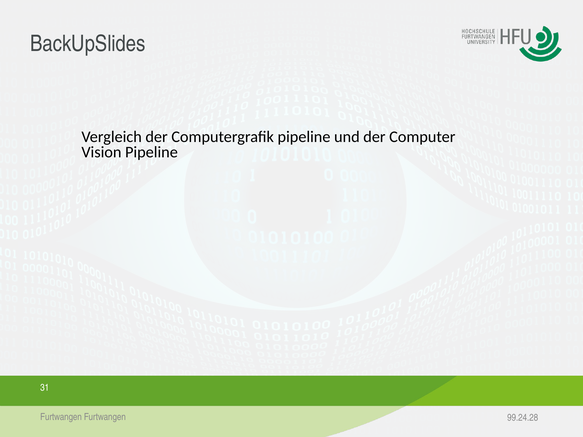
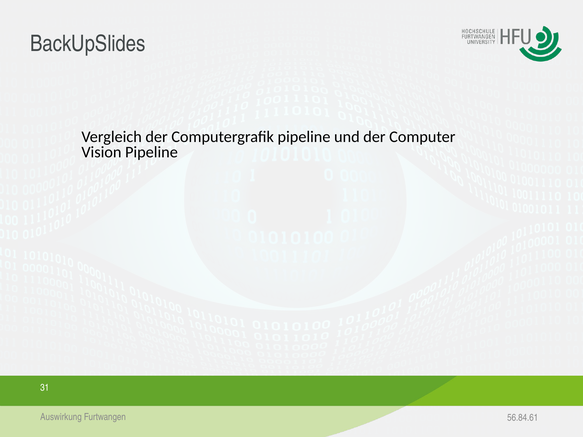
Furtwangen: Furtwangen -> Auswirkung (61, 417)
99.24.28: 99.24.28 -> 56.84.61 (523, 418)
